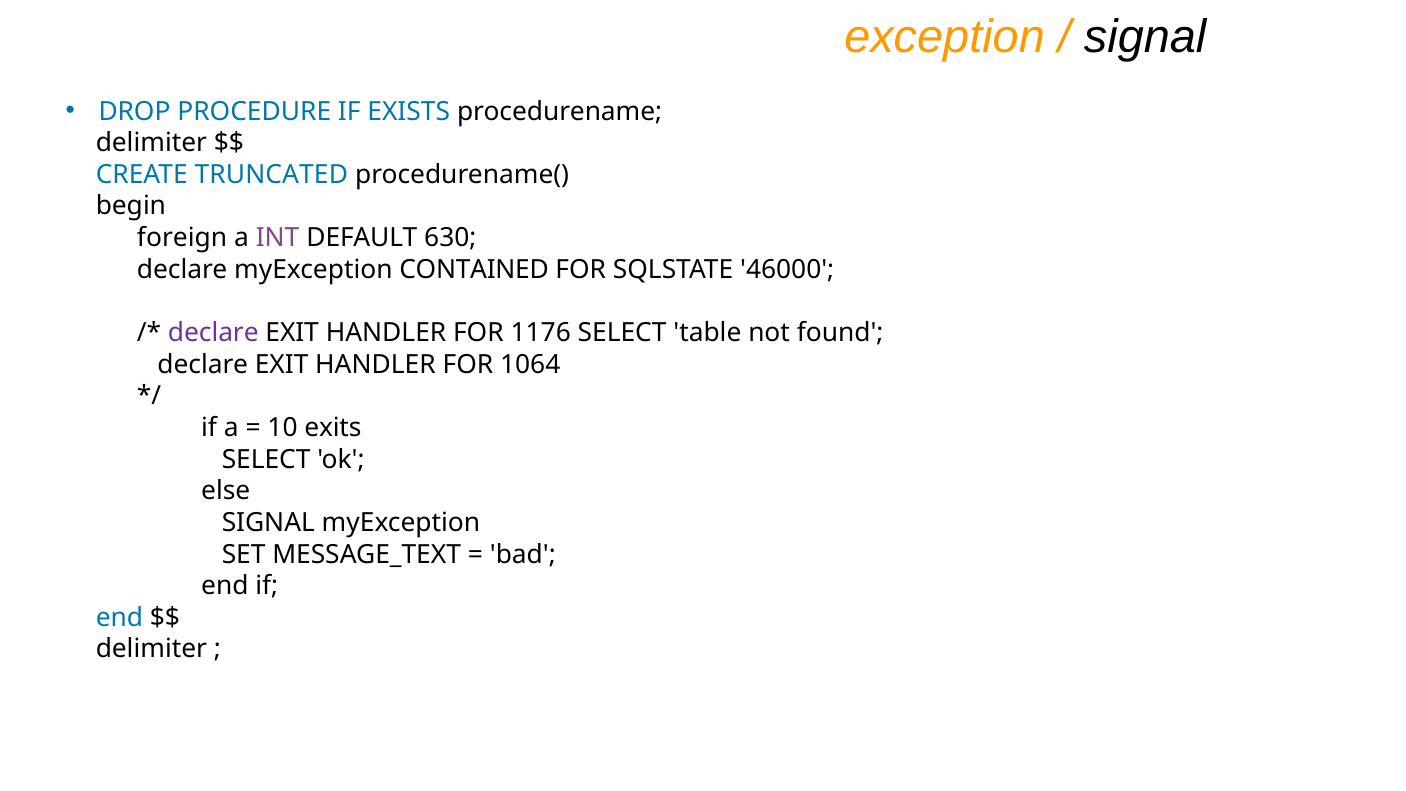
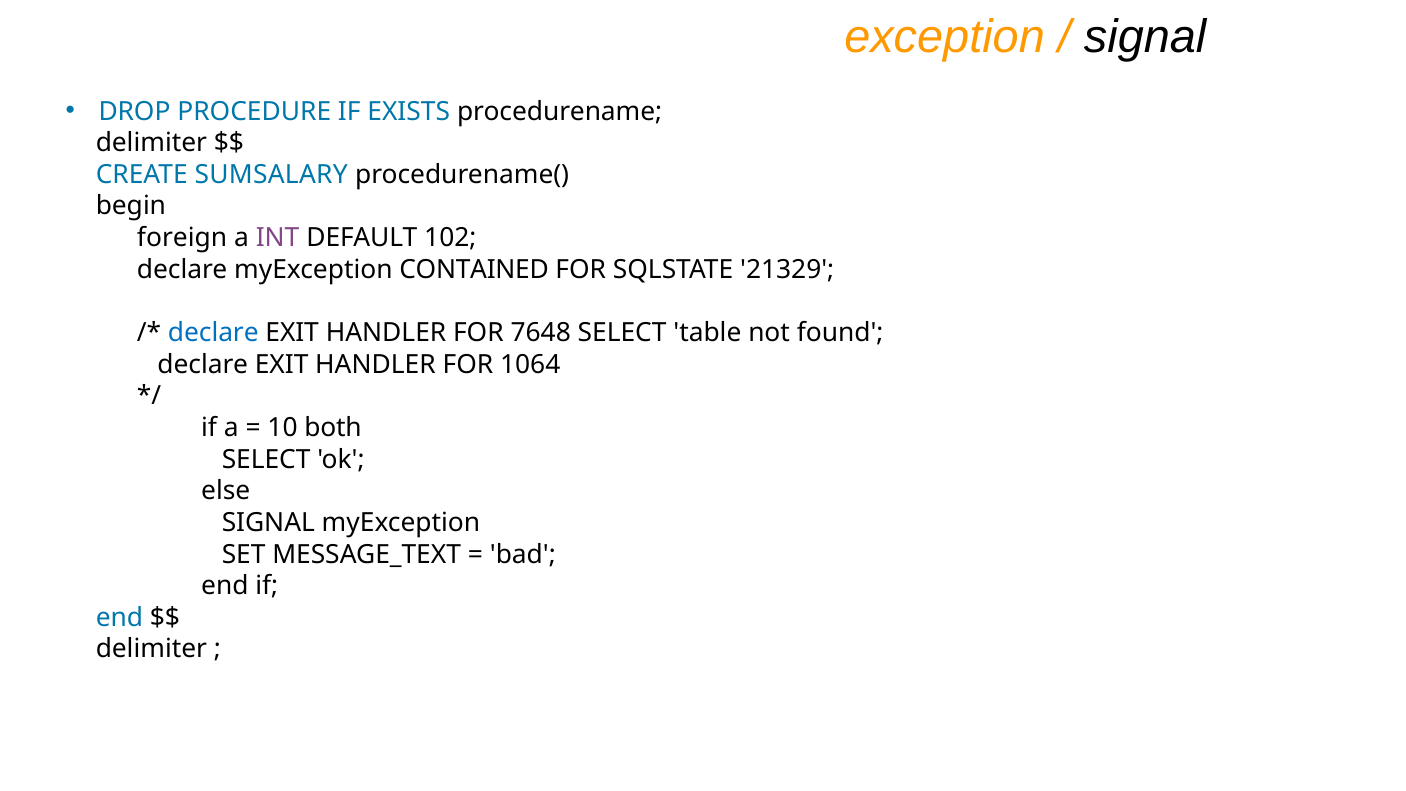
TRUNCATED: TRUNCATED -> SUMSALARY (271, 175)
630: 630 -> 102 (450, 238)
46000: 46000 -> 21329 (787, 269)
declare colour: purple -> blue (213, 333)
1176: 1176 -> 7648 (541, 333)
exits: exits -> both (333, 428)
